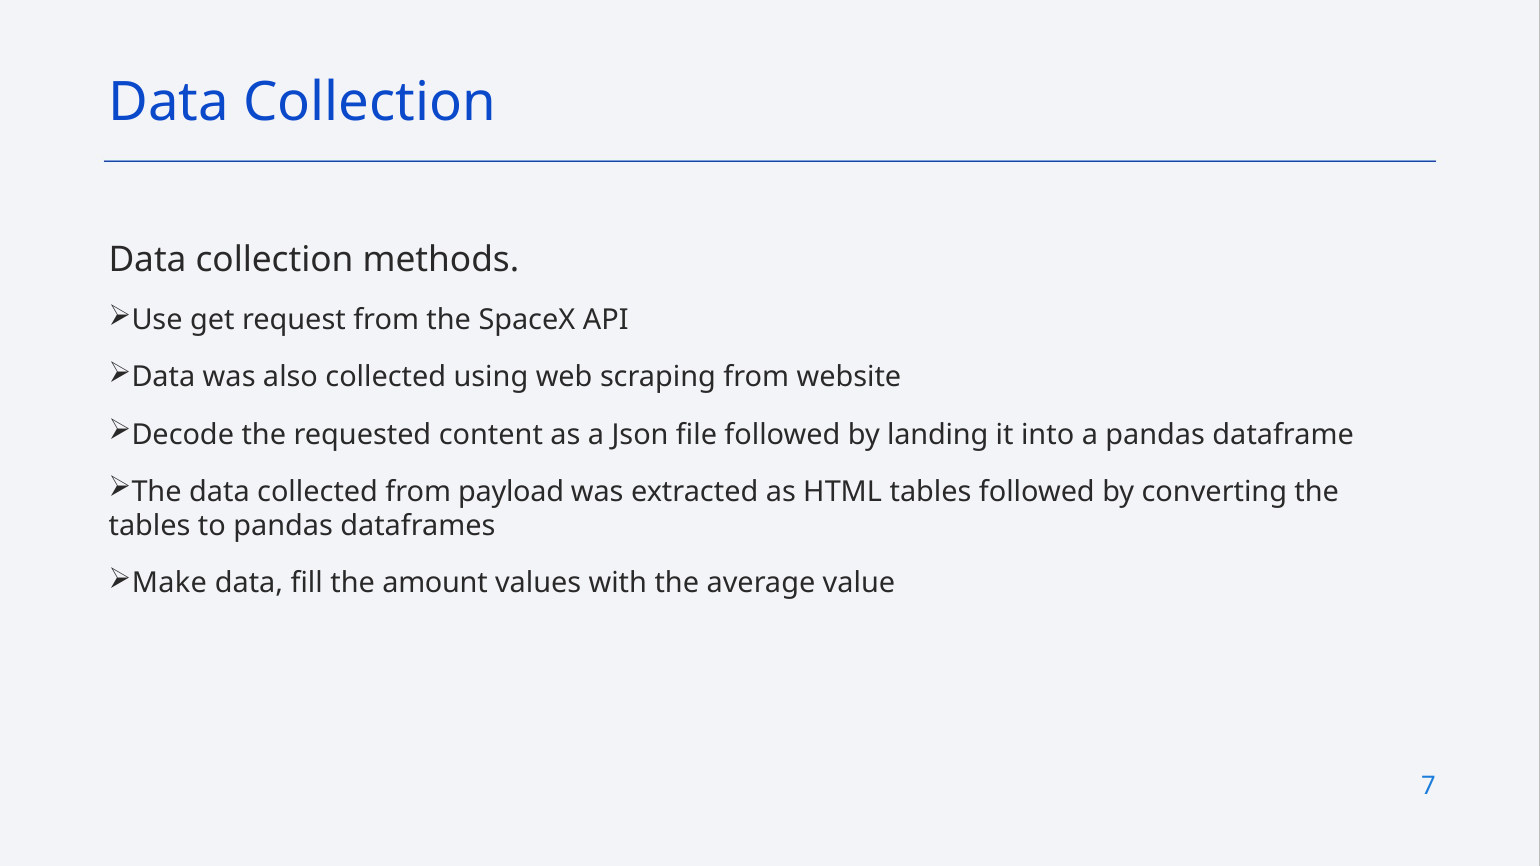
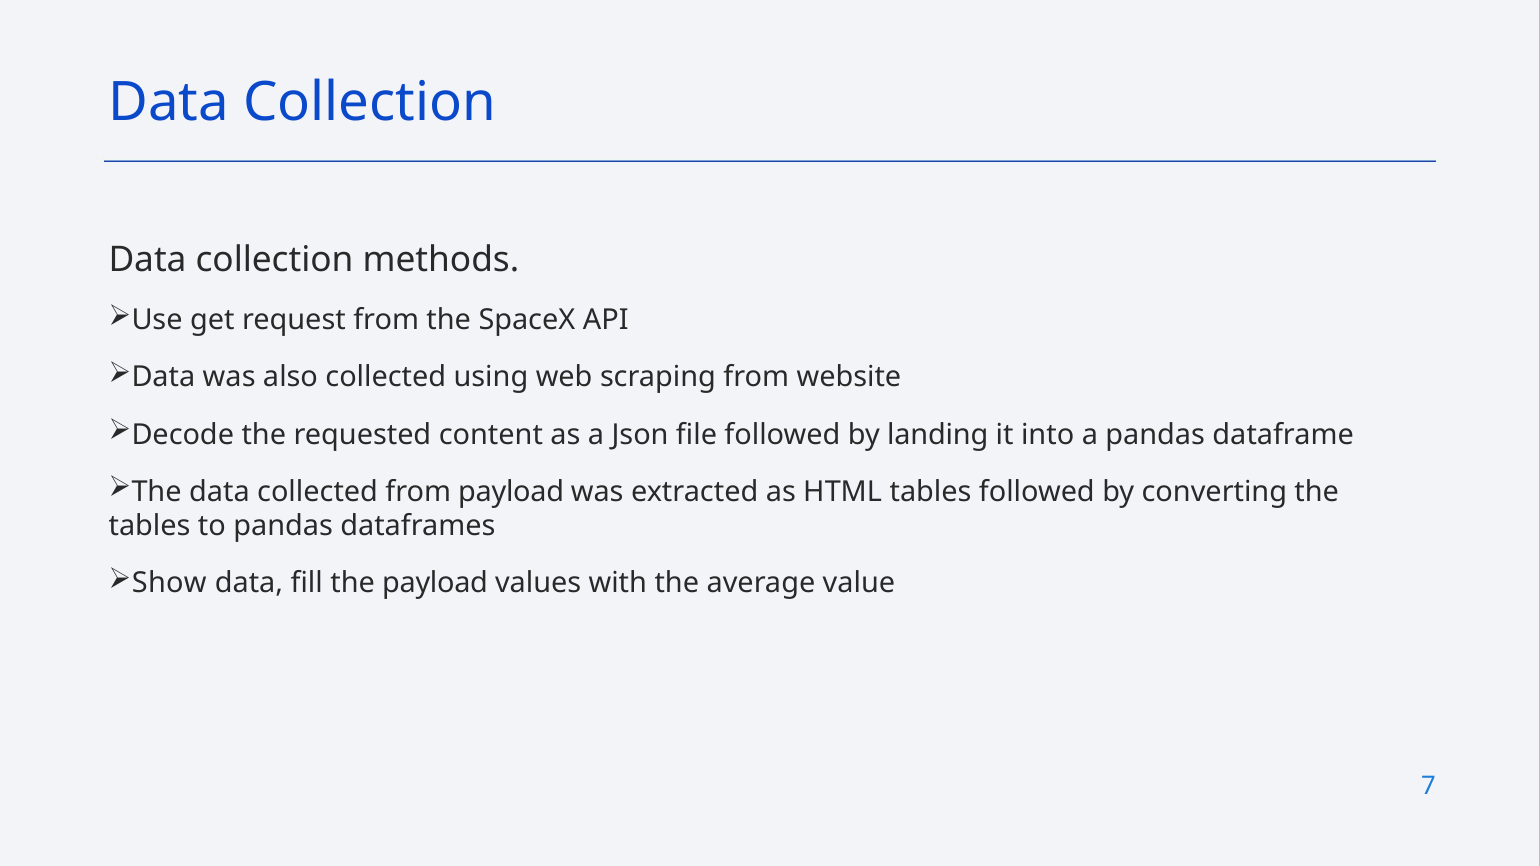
Make: Make -> Show (169, 584)
the amount: amount -> payload (435, 584)
